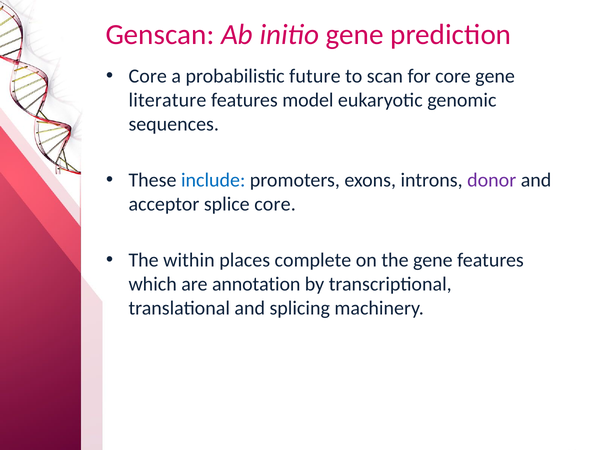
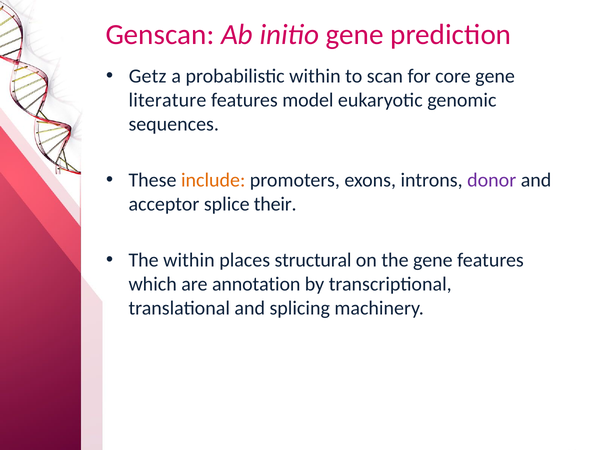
Core: Core -> Getz (148, 76)
probabilistic future: future -> within (315, 76)
include colour: blue -> orange (213, 180)
splice core: core -> their (275, 204)
complete: complete -> structural (313, 260)
